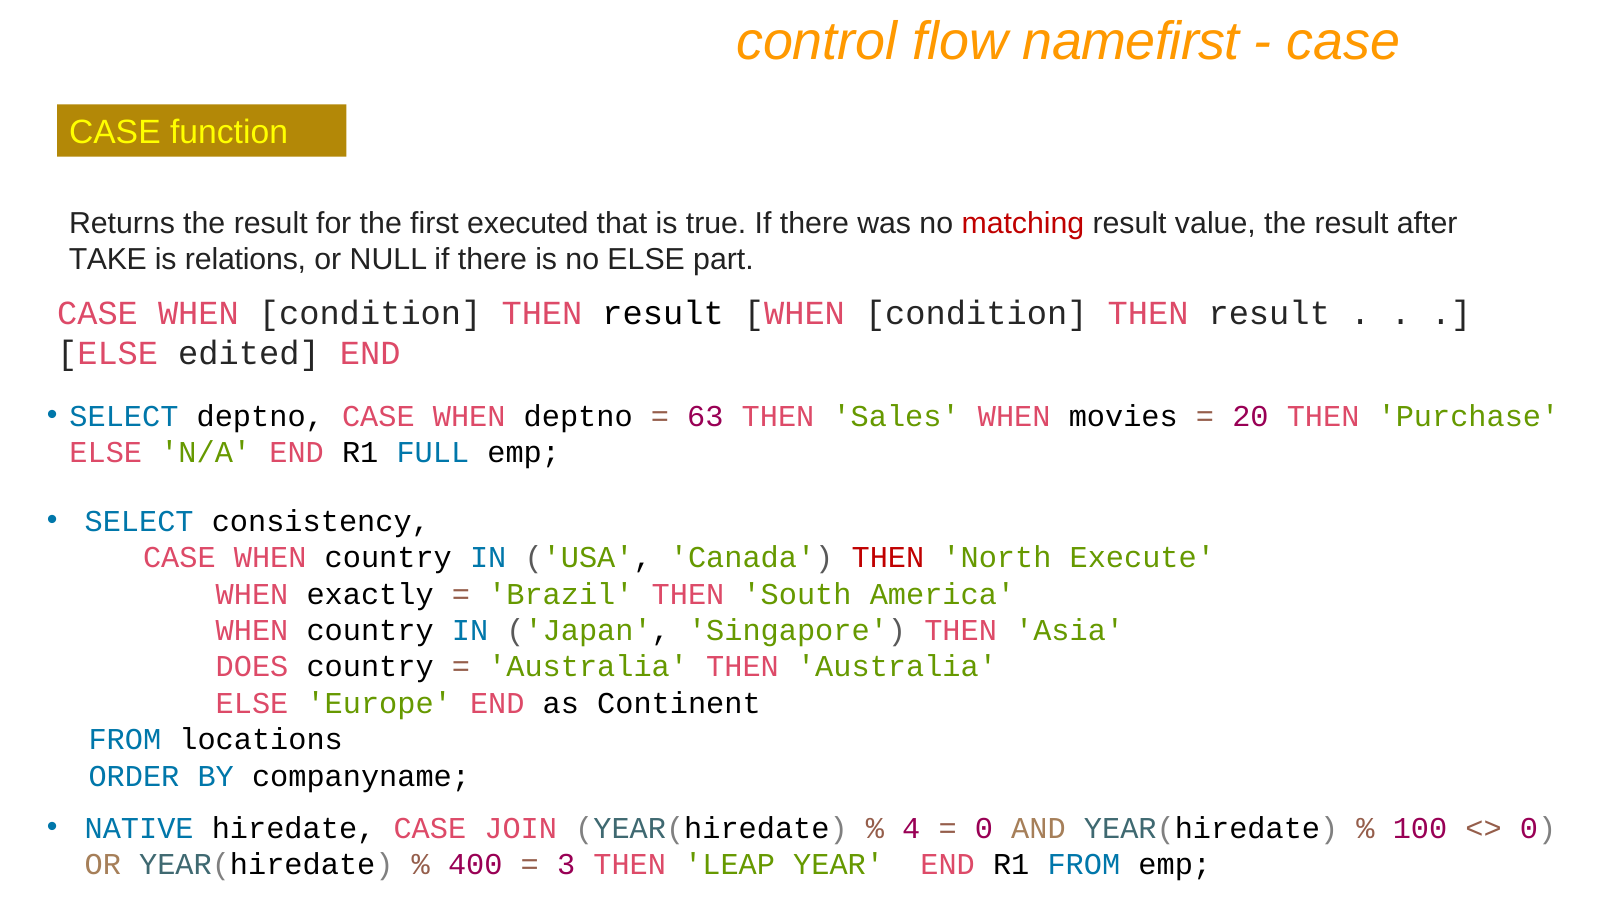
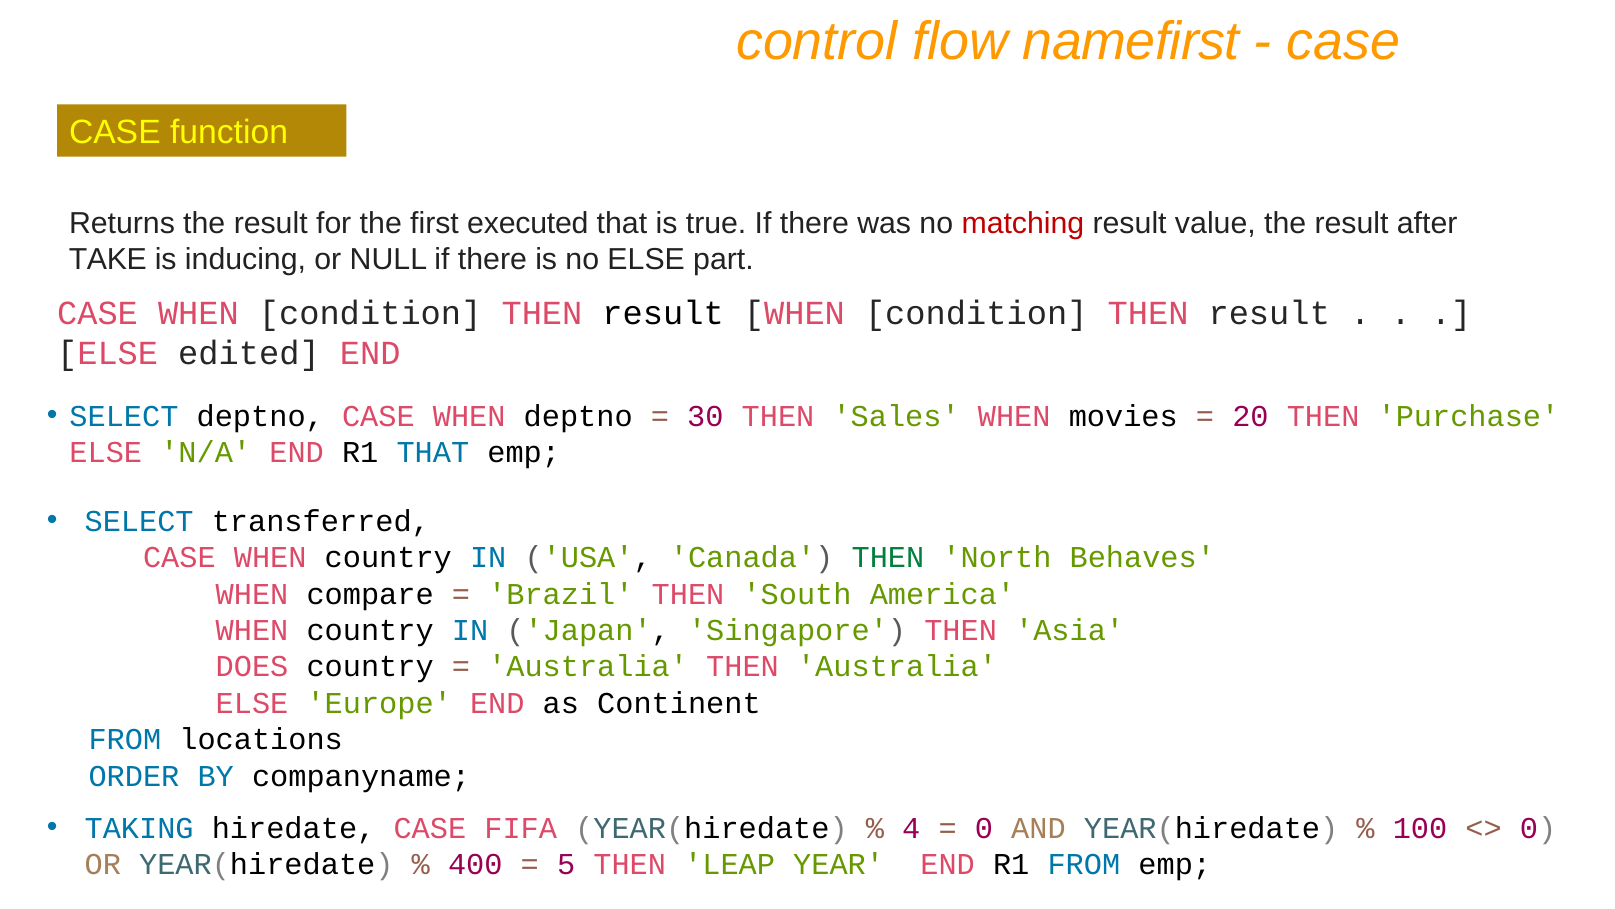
relations: relations -> inducing (245, 259)
63: 63 -> 30 (705, 416)
R1 FULL: FULL -> THAT (433, 453)
consistency: consistency -> transferred (321, 521)
THEN colour: red -> green (888, 558)
Execute: Execute -> Behaves (1142, 558)
exactly: exactly -> compare (370, 594)
NATIVE: NATIVE -> TAKING (139, 828)
JOIN: JOIN -> FIFA (521, 828)
3: 3 -> 5 (566, 864)
